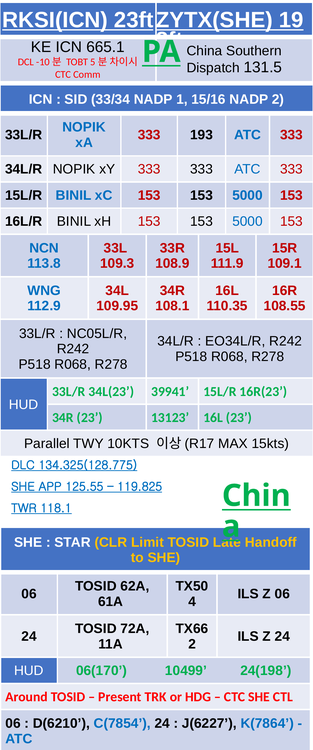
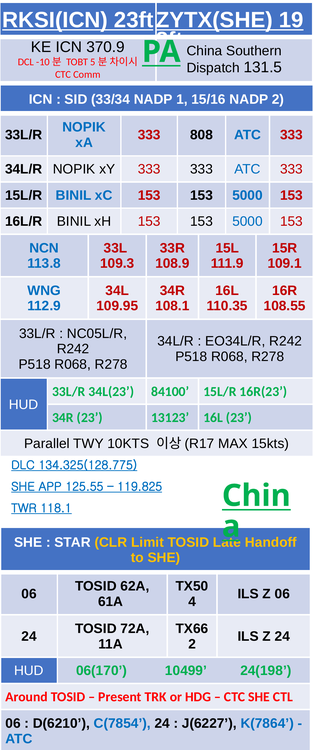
665.1: 665.1 -> 370.9 (106, 47)
193: 193 -> 808 (202, 135)
39941: 39941 -> 84100 (170, 391)
